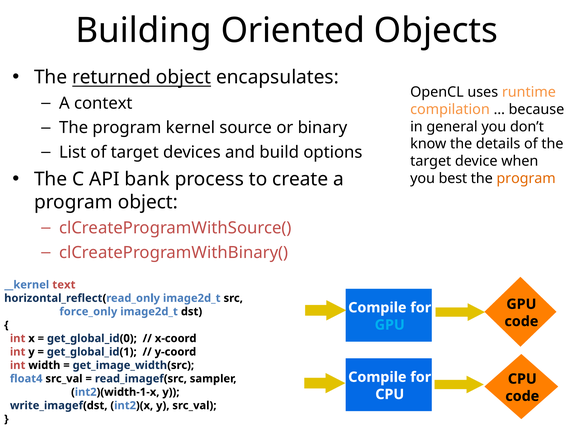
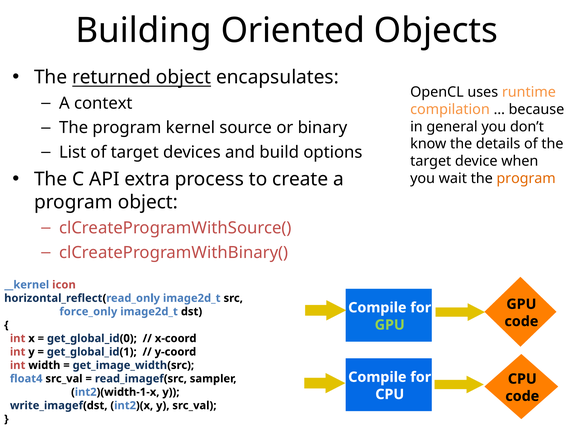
bank: bank -> extra (147, 179)
best: best -> wait (453, 178)
text: text -> icon (64, 284)
GPU colour: light blue -> light green (390, 325)
